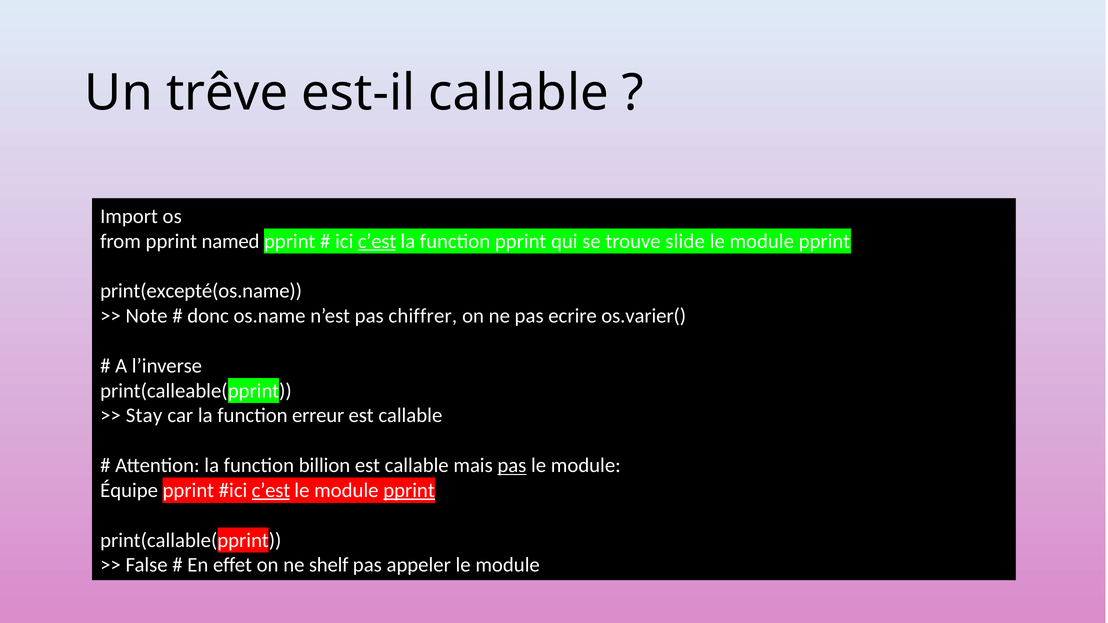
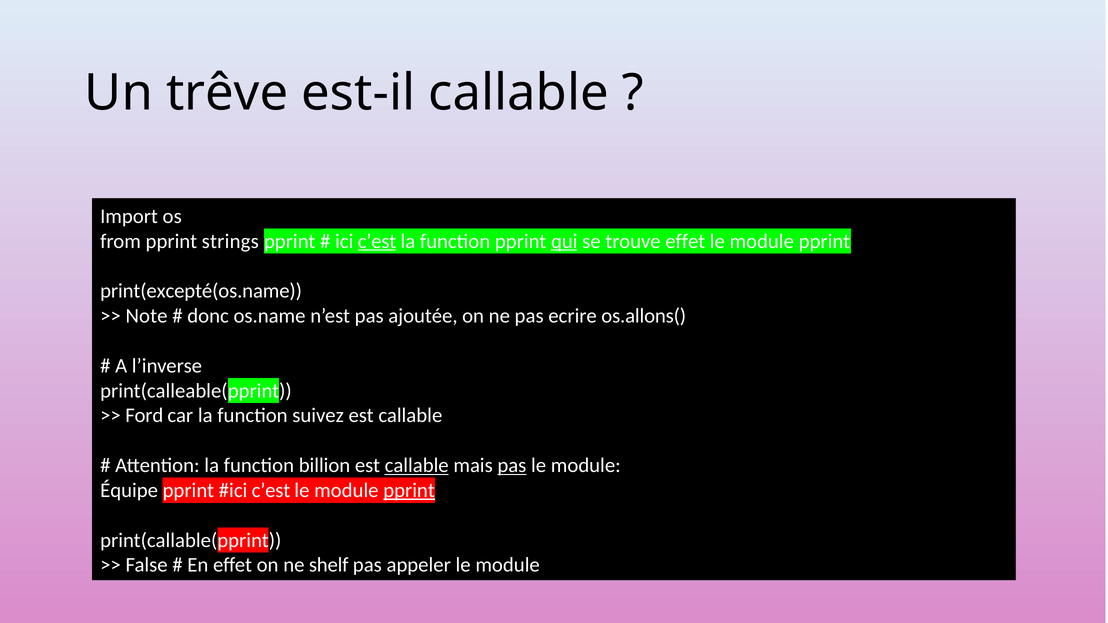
named: named -> strings (230, 241)
qui underline: none -> present (564, 241)
trouve slide: slide -> effet (685, 241)
chiffrer: chiffrer -> ajoutée (423, 316)
os.varier(: os.varier( -> os.allons( (644, 316)
Stay: Stay -> Ford (144, 416)
erreur: erreur -> suivez (318, 416)
callable underline: none -> present (417, 466)
c’est underline: present -> none (271, 491)
